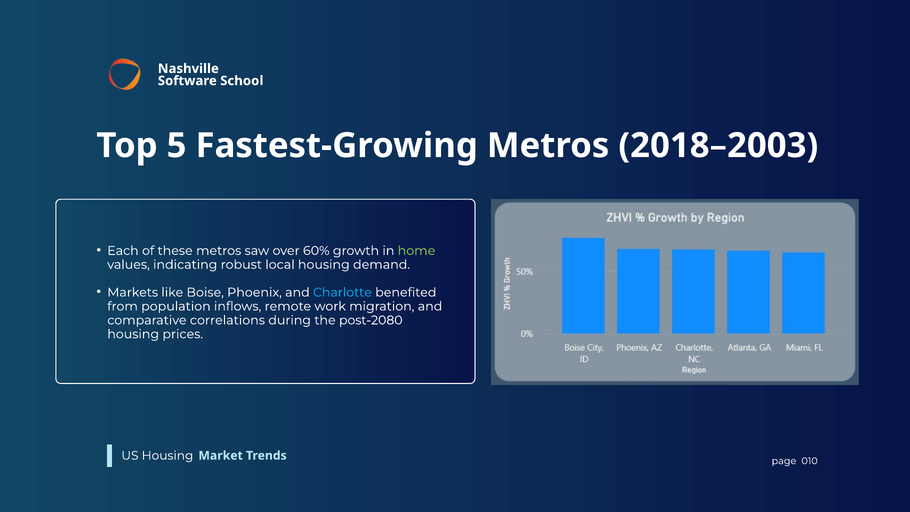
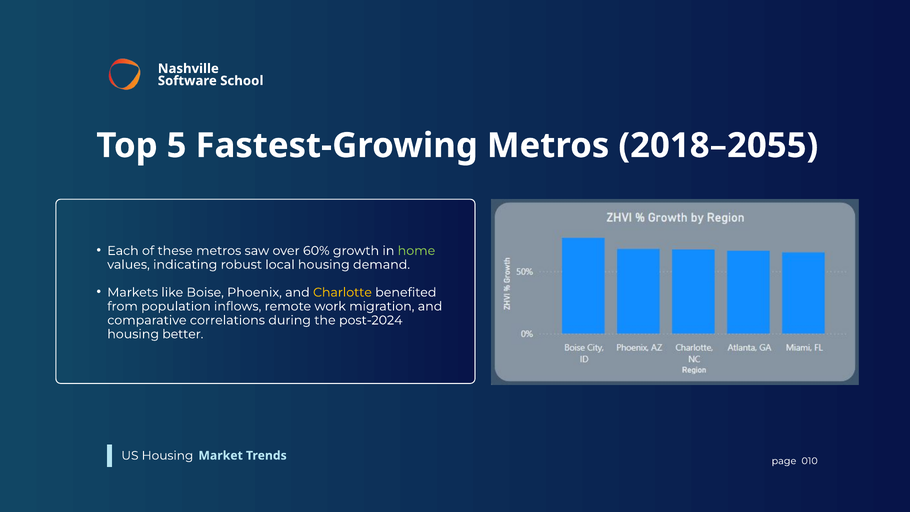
2018–2003: 2018–2003 -> 2018–2055 (718, 146)
Charlotte colour: light blue -> yellow (342, 292)
post-2080: post-2080 -> post-2024 (371, 320)
prices: prices -> better (183, 334)
